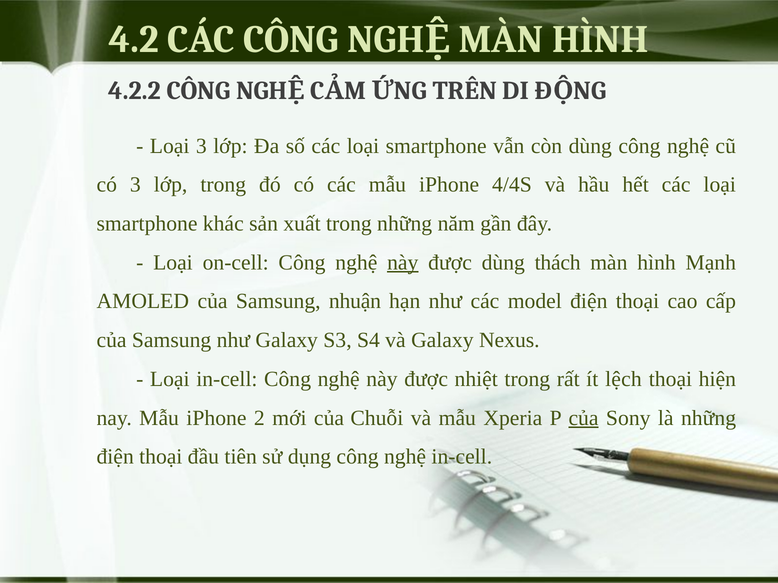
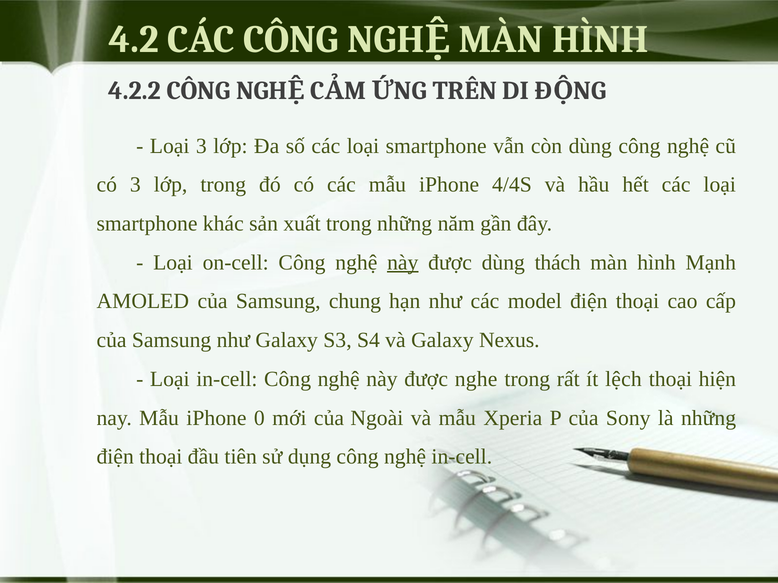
nhuận: nhuận -> chung (355, 302)
nhiệt: nhiệt -> nghe (476, 379)
2: 2 -> 0 (259, 418)
Chuỗi: Chuỗi -> Ngoài (377, 418)
của underline: present -> none (584, 418)
